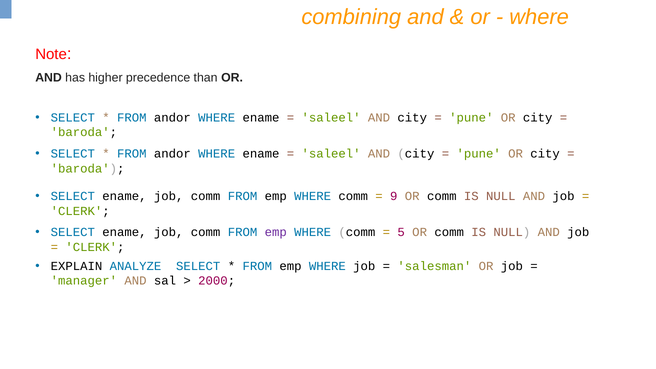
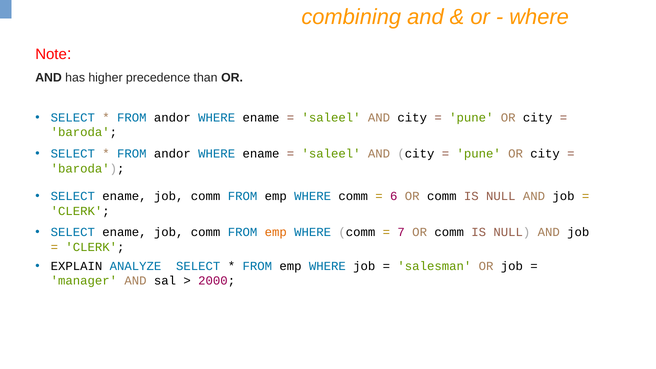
9: 9 -> 6 (394, 196)
emp colour: purple -> orange (276, 232)
5: 5 -> 7 (401, 232)
